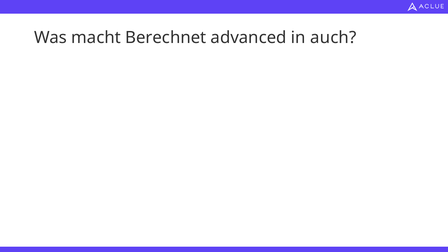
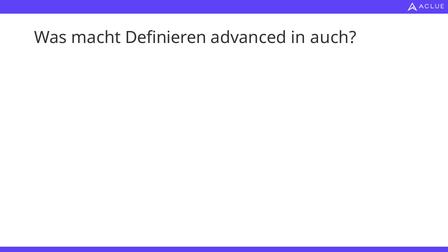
Berechnet: Berechnet -> Definieren (166, 38)
